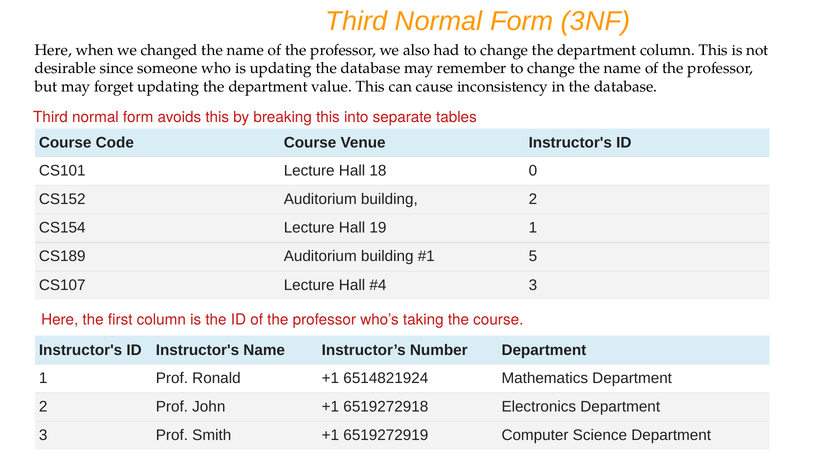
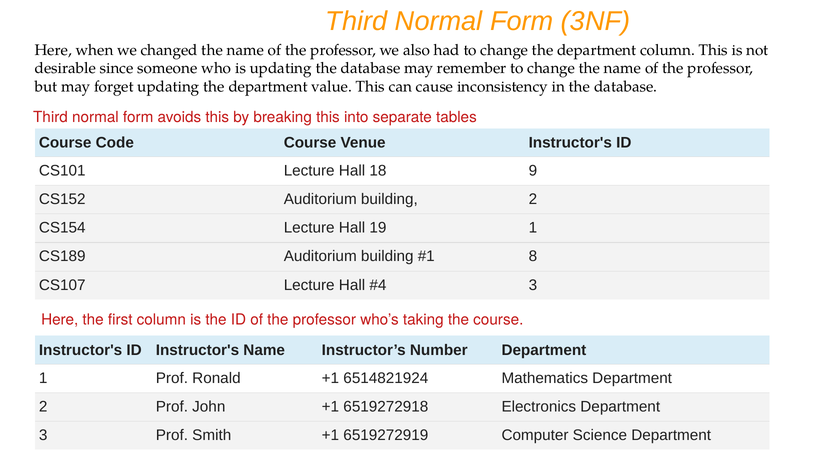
0: 0 -> 9 (533, 171)
5: 5 -> 8 (533, 256)
